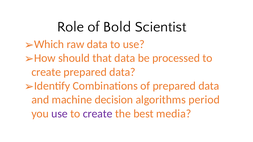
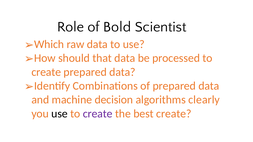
period: period -> clearly (204, 100)
use colour: purple -> black (60, 114)
best media: media -> create (174, 114)
